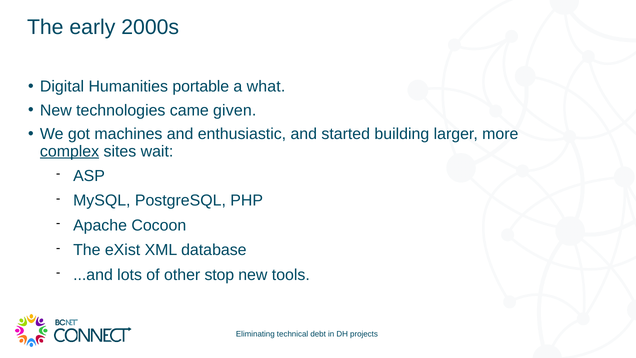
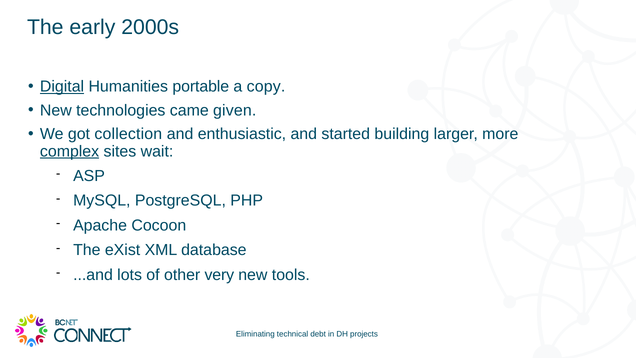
Digital underline: none -> present (62, 86)
what: what -> copy (266, 86)
machines: machines -> collection (128, 134)
stop: stop -> very (219, 275)
